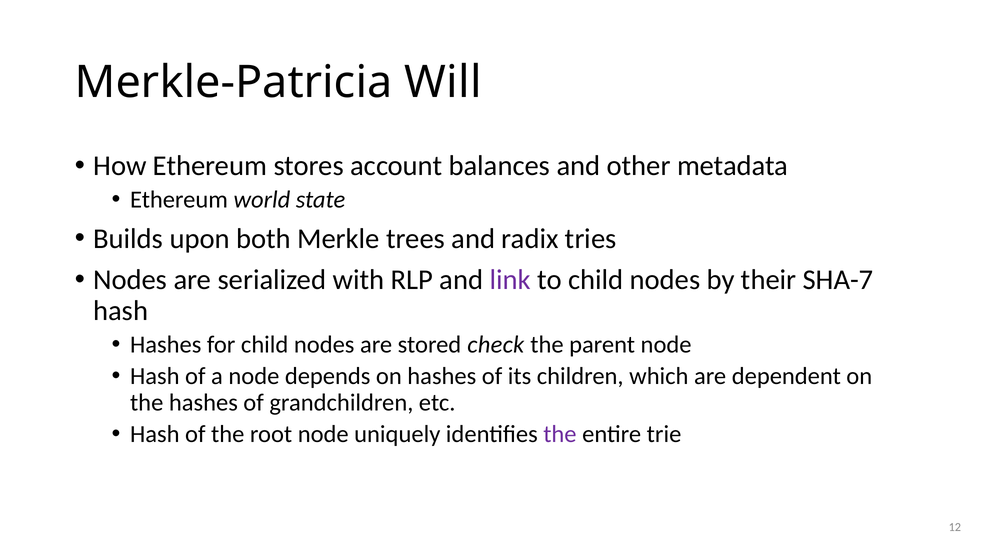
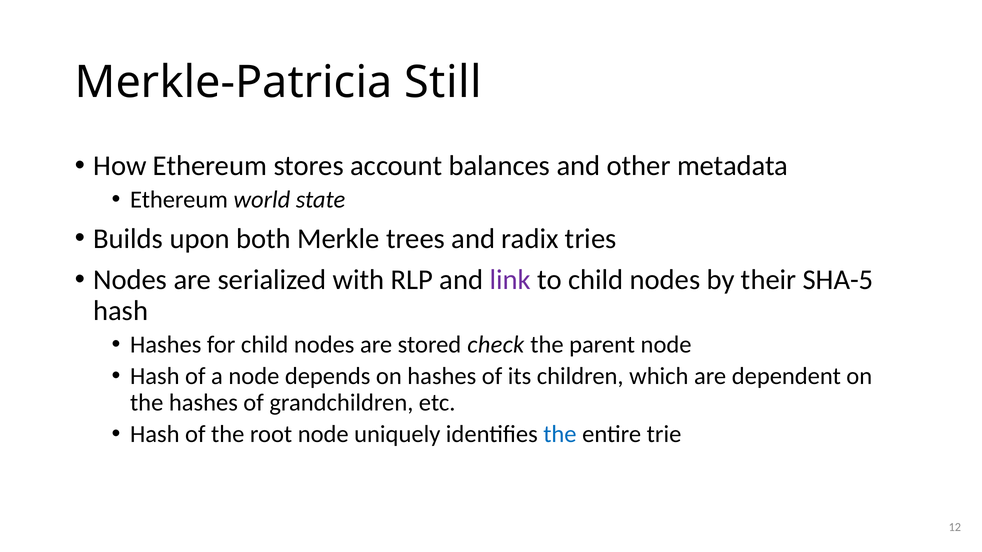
Will: Will -> Still (443, 82)
SHA-7: SHA-7 -> SHA-5 (838, 280)
the colour: purple -> blue (560, 434)
